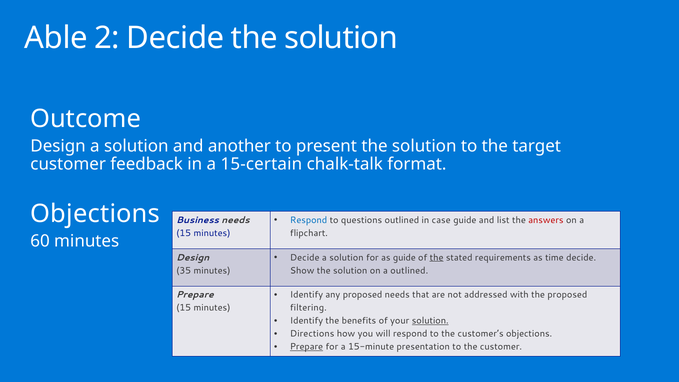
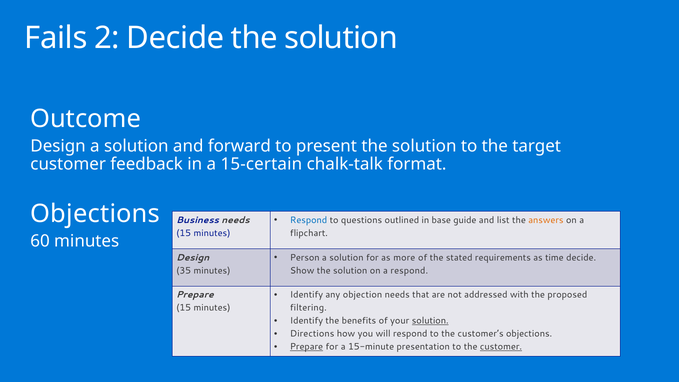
Able: Able -> Fails (56, 38)
another: another -> forward (239, 146)
case: case -> base (441, 220)
answers colour: red -> orange (546, 220)
Decide: Decide -> Person (305, 257)
as guide: guide -> more (404, 257)
the underline: present -> none (437, 257)
a outlined: outlined -> respond (409, 270)
any proposed: proposed -> objection (362, 295)
customer underline: none -> present (501, 347)
